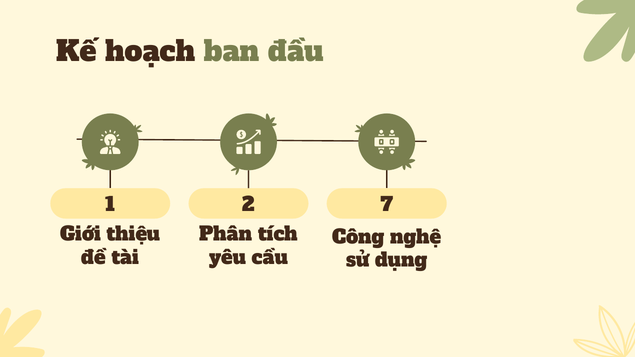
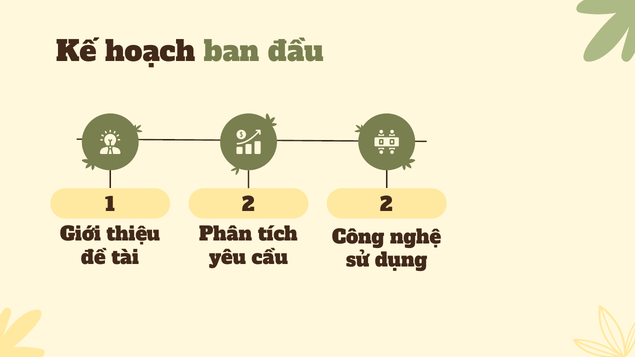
2 7: 7 -> 2 (387, 205)
